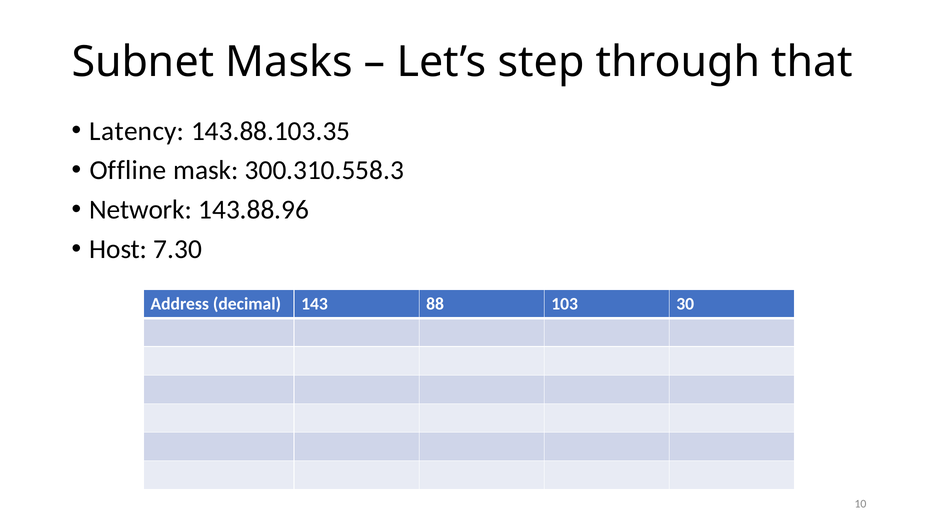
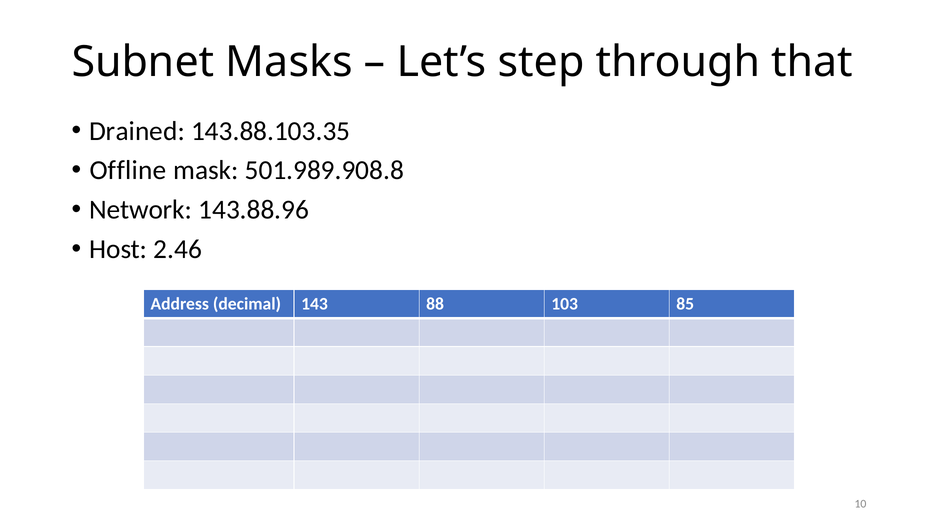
Latency: Latency -> Drained (137, 131)
300.310.558.3: 300.310.558.3 -> 501.989.908.8 (324, 170)
7.30: 7.30 -> 2.46 (178, 249)
30: 30 -> 85 (685, 304)
